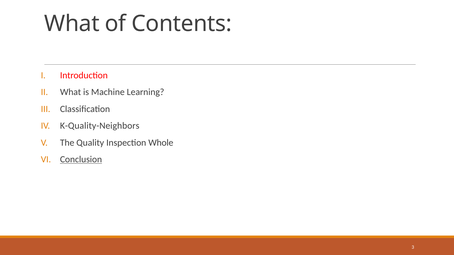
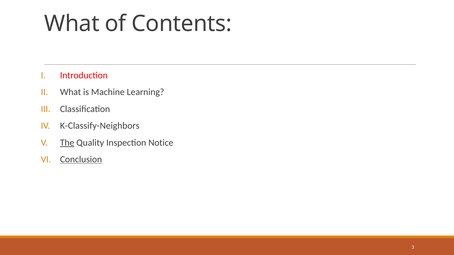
K-Quality-Neighbors: K-Quality-Neighbors -> K-Classify-Neighbors (100, 126)
The underline: none -> present (67, 143)
Whole: Whole -> Notice (161, 143)
